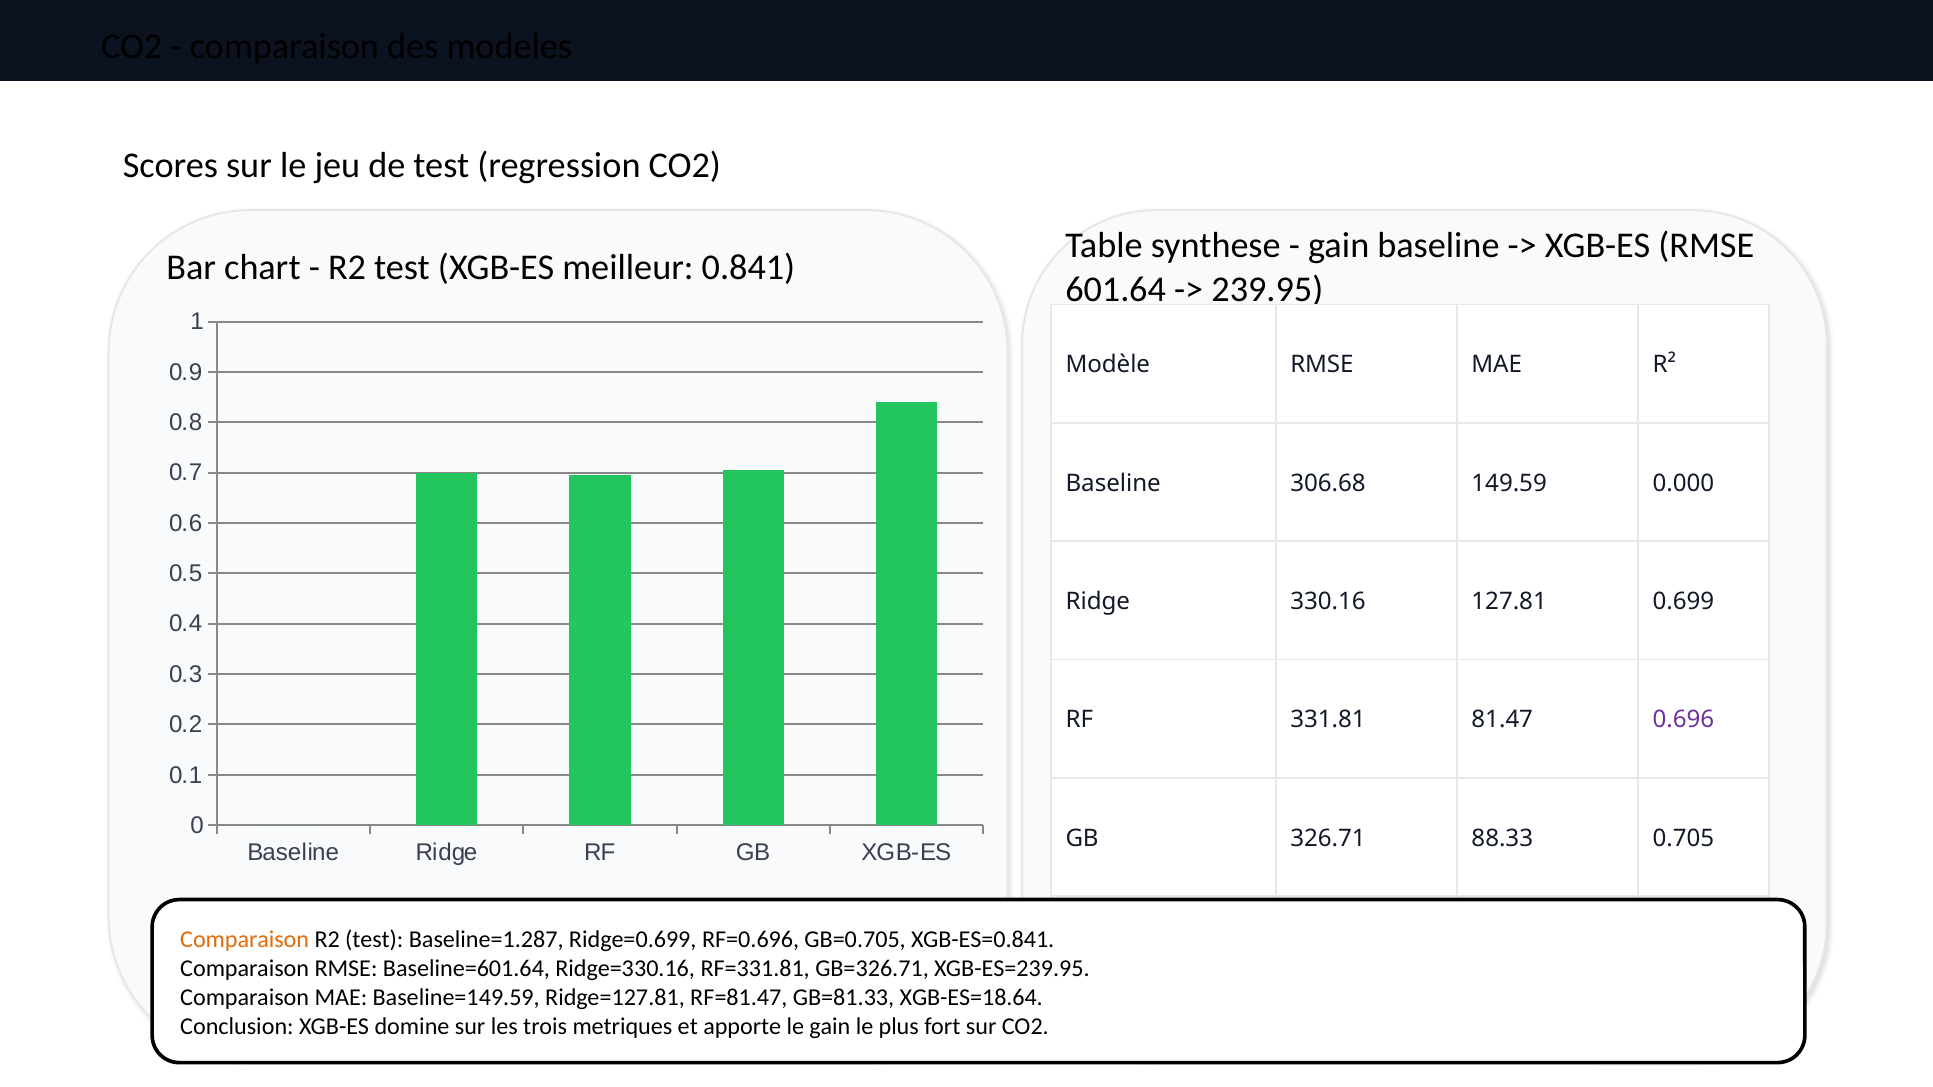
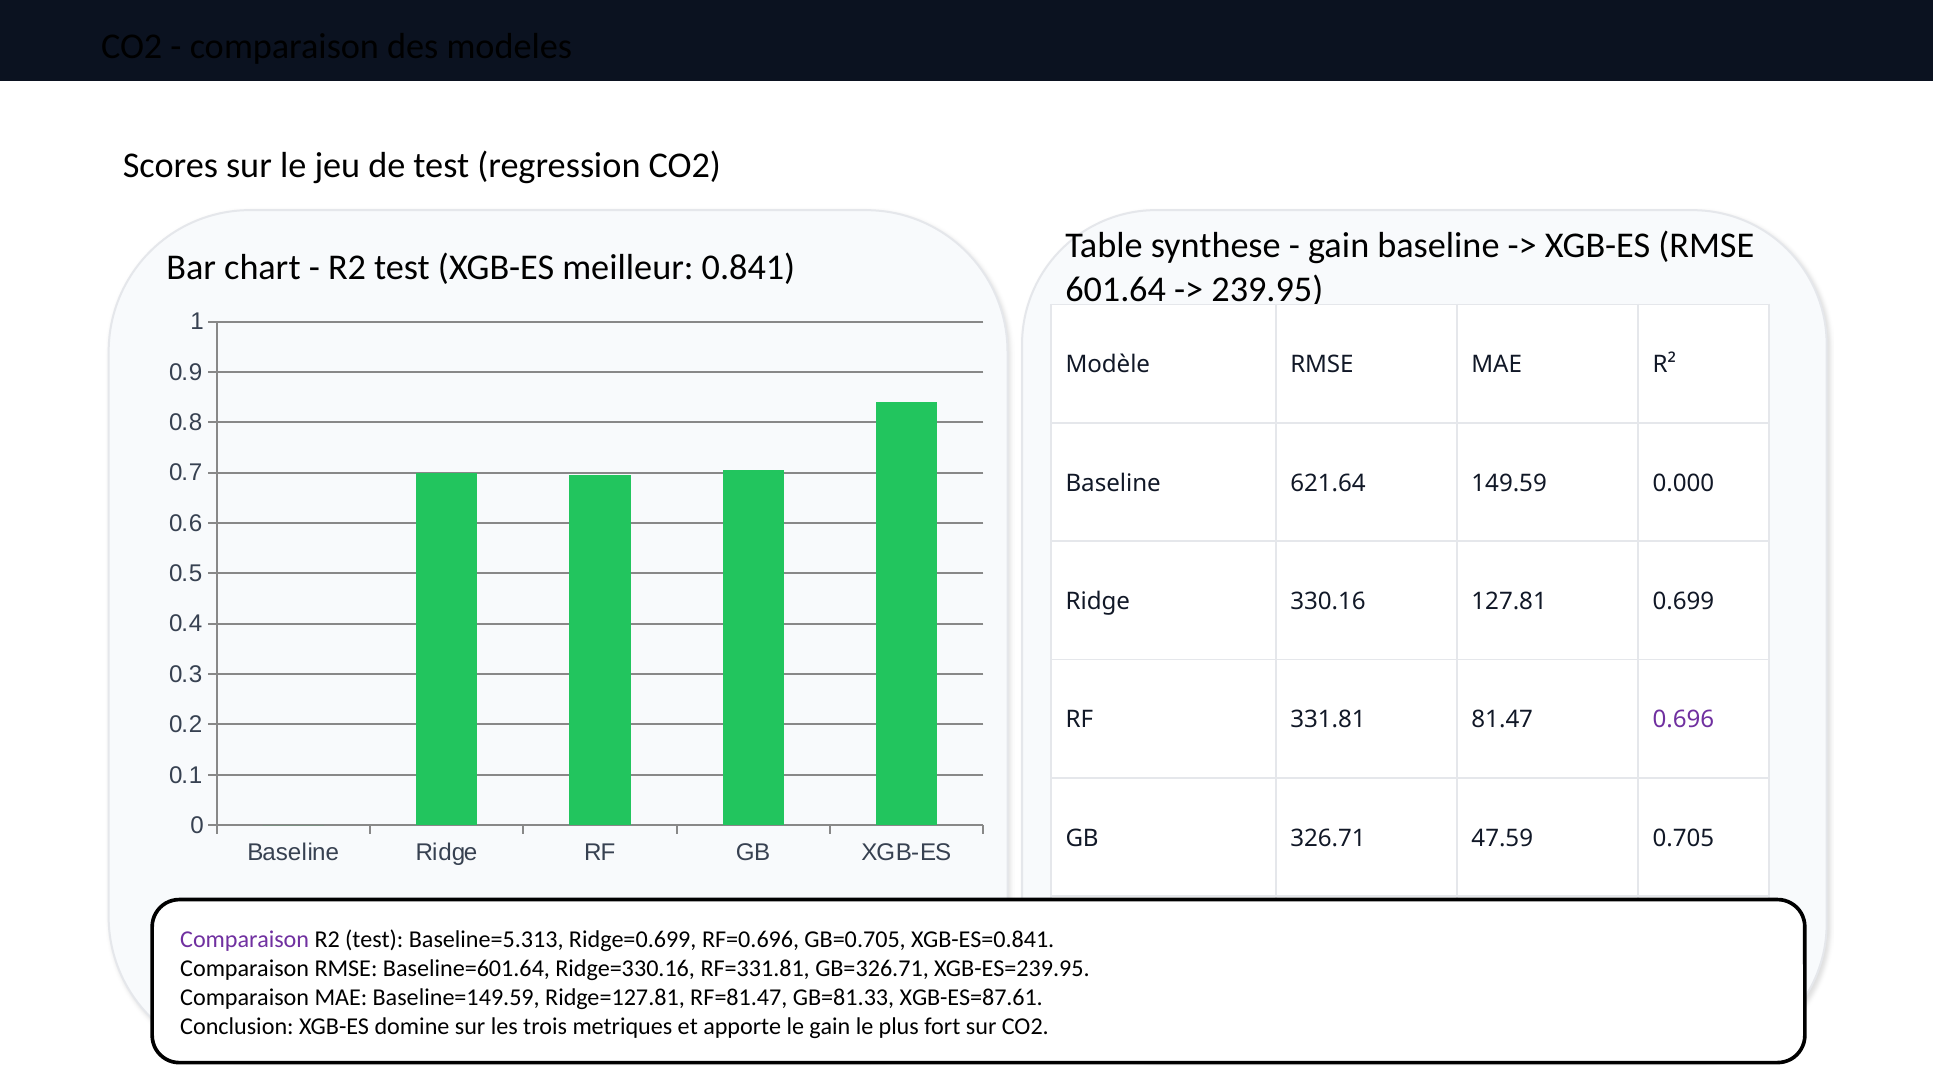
306.68: 306.68 -> 621.64 (1328, 483)
88.33: 88.33 -> 47.59 (1502, 839)
Comparaison colour: orange -> purple (245, 939)
Baseline=1.287: Baseline=1.287 -> Baseline=5.313 (486, 939)
XGB-ES=18.64: XGB-ES=18.64 -> XGB-ES=87.61 (971, 997)
